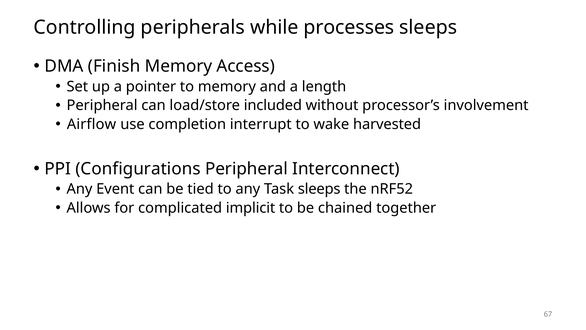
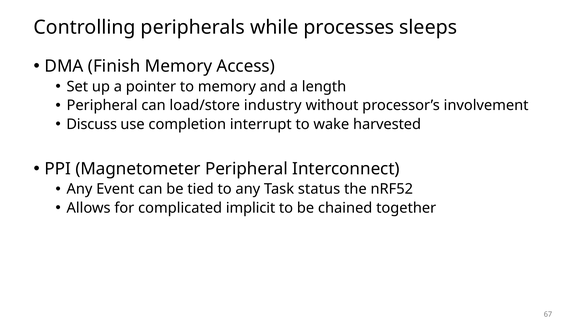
included: included -> industry (273, 105)
Airflow: Airflow -> Discuss (92, 124)
Configurations: Configurations -> Magnetometer (138, 169)
Task sleeps: sleeps -> status (319, 189)
